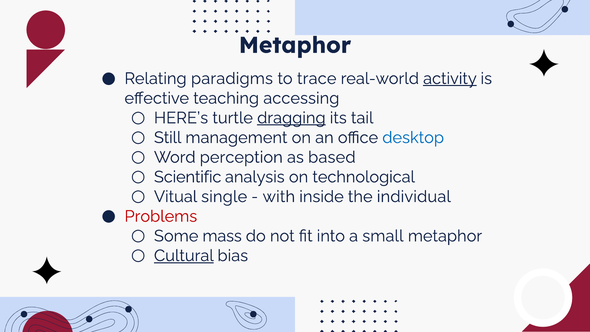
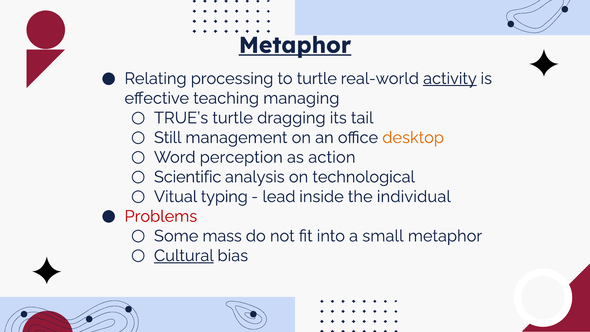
Metaphor underline: none -> present (295, 45)
paradigms: paradigms -> processing (232, 79)
to trace: trace -> turtle (317, 79)
accessing: accessing -> managing (301, 98)
HERE’s: HERE’s -> TRUE’s (181, 118)
dragging underline: present -> none (291, 118)
desktop colour: blue -> orange (413, 138)
based: based -> action (332, 157)
single: single -> typing (224, 197)
with: with -> lead (279, 197)
